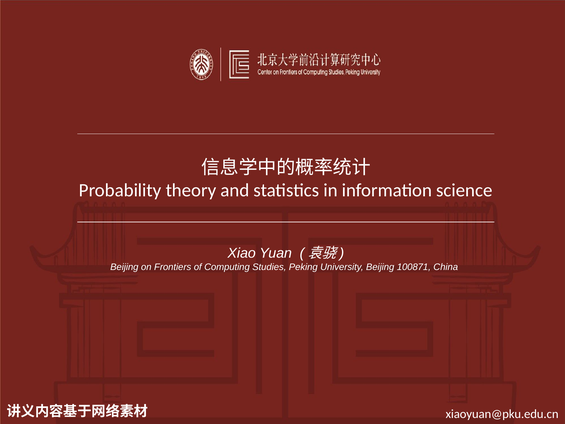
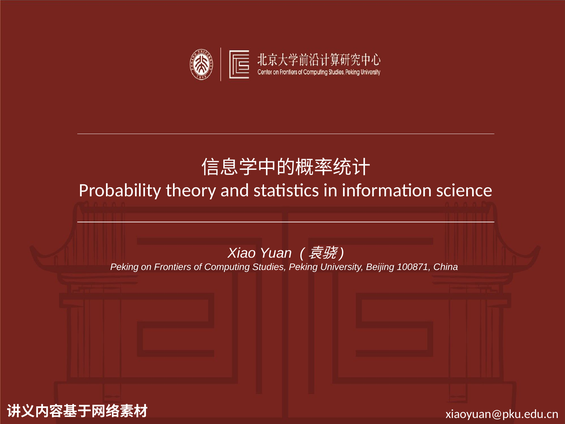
Beijing: Beijing -> Peking (124, 267)
